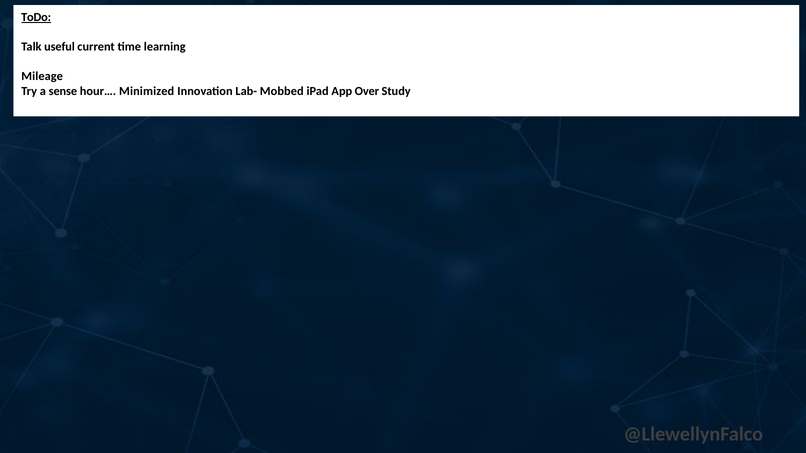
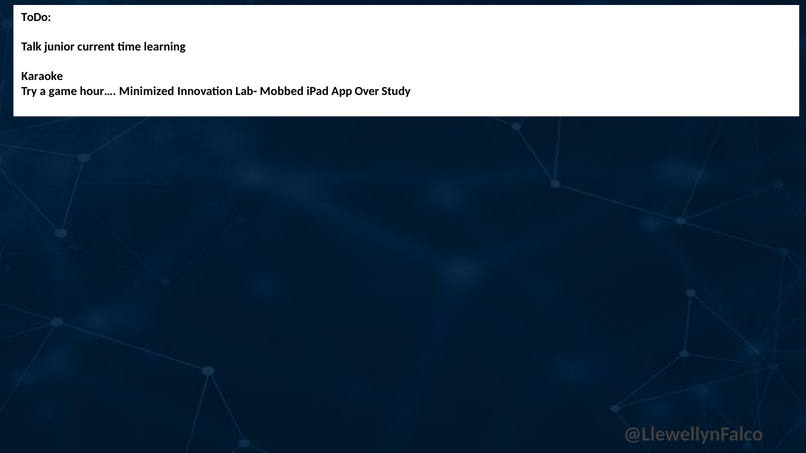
ToDo underline: present -> none (36, 17)
useful: useful -> junior (59, 47)
Mileage: Mileage -> Karaoke (42, 76)
sense: sense -> game (63, 91)
